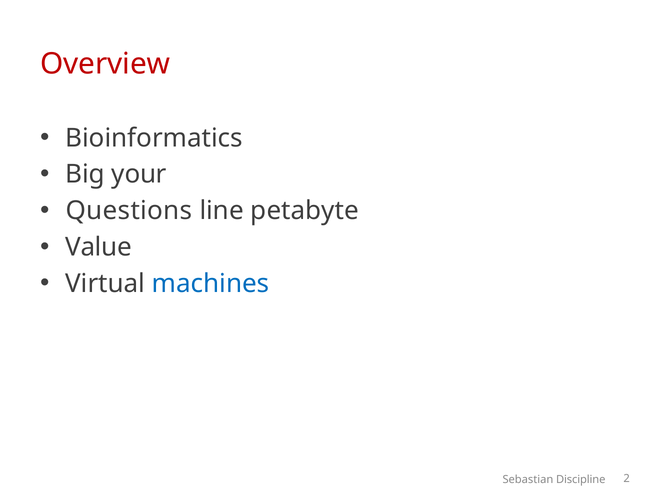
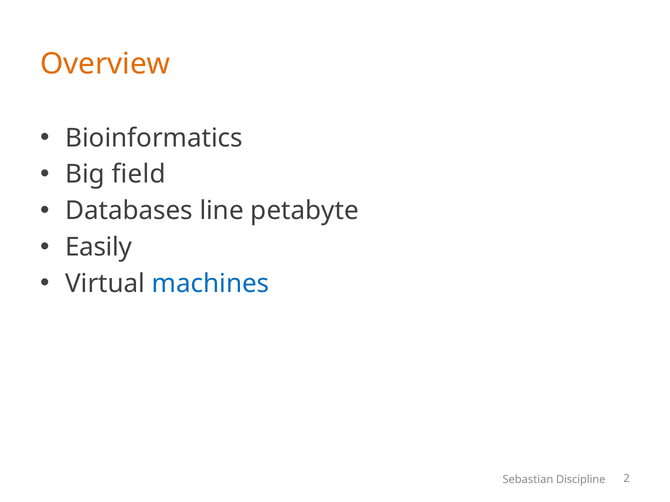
Overview colour: red -> orange (105, 64)
your: your -> field (139, 175)
Questions: Questions -> Databases (129, 211)
Value: Value -> Easily (99, 248)
